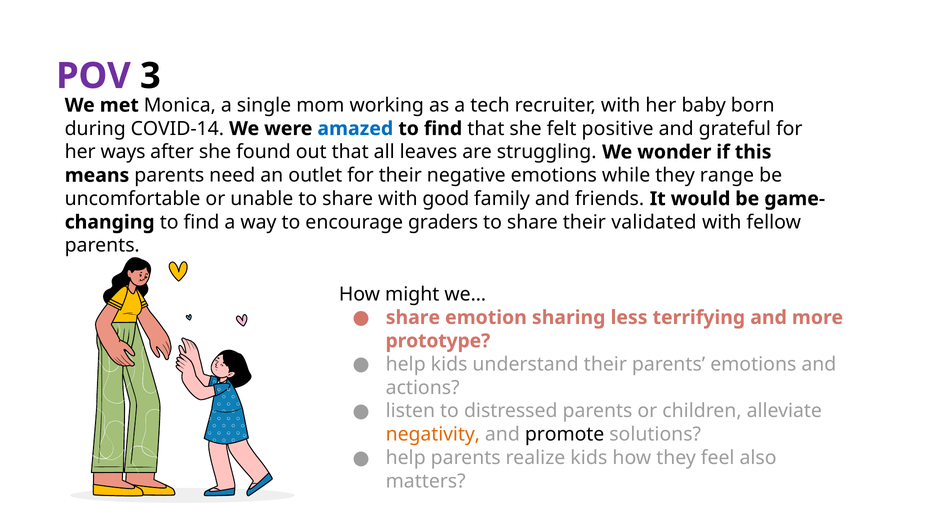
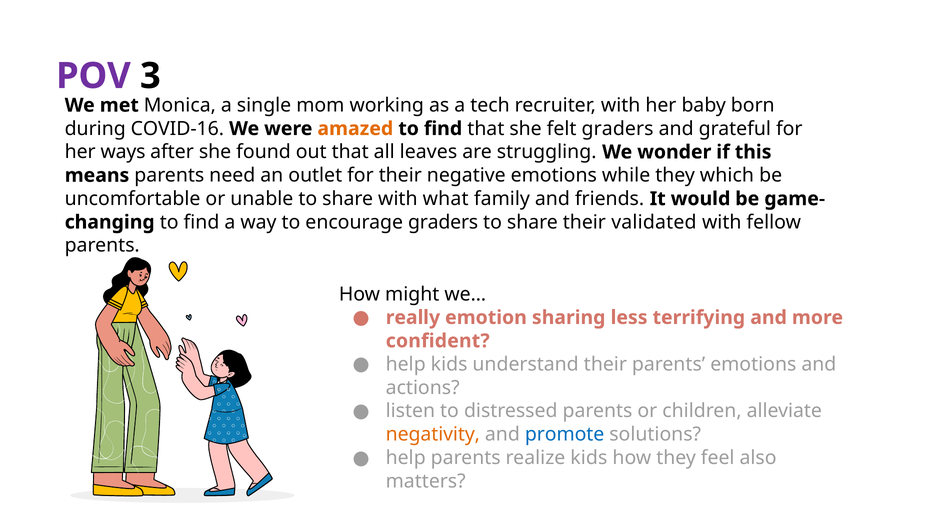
COVID-14: COVID-14 -> COVID-16 (177, 129)
amazed colour: blue -> orange (355, 129)
felt positive: positive -> graders (618, 129)
range: range -> which (727, 175)
good: good -> what (446, 199)
share: share -> really (413, 318)
prototype: prototype -> confident (438, 341)
promote colour: black -> blue (565, 434)
